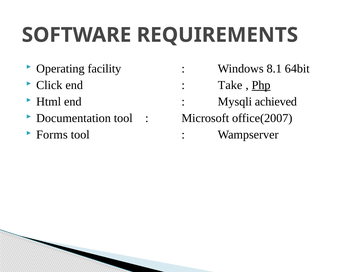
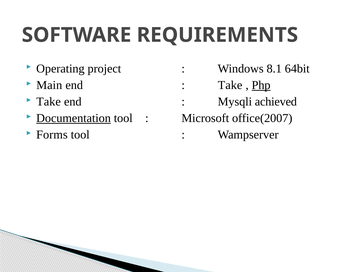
facility: facility -> project (104, 69)
Click: Click -> Main (49, 85)
Html: Html -> Take (49, 102)
Documentation underline: none -> present (74, 118)
